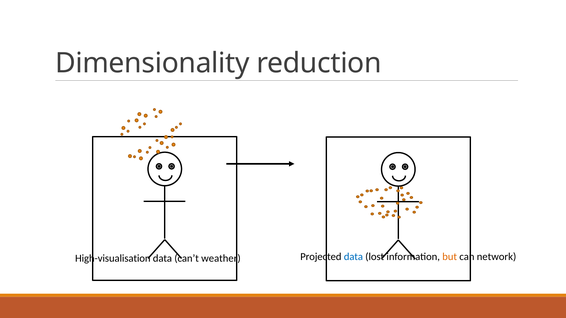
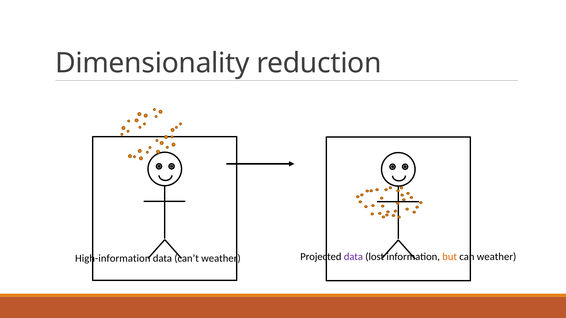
High-visualisation: High-visualisation -> High-information (113, 259)
data colour: blue -> purple (353, 257)
can network: network -> weather (497, 257)
